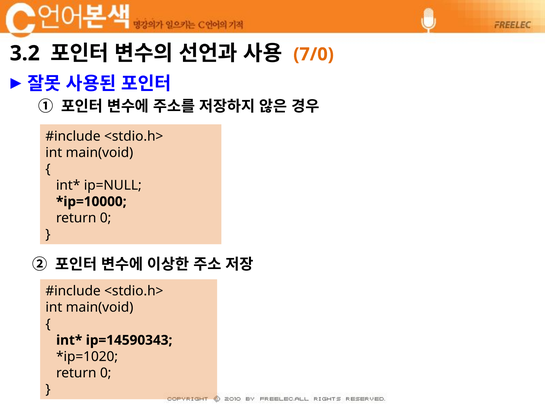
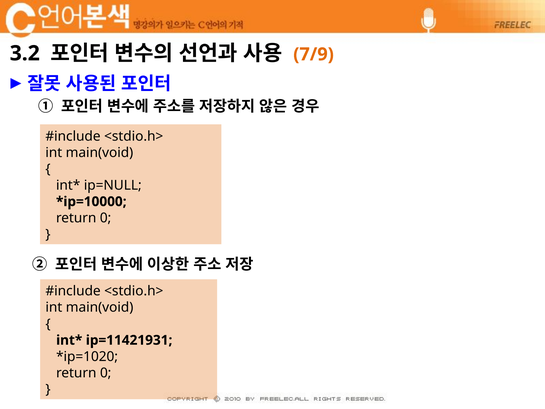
7/0: 7/0 -> 7/9 (314, 54)
ip=14590343: ip=14590343 -> ip=11421931 (129, 340)
